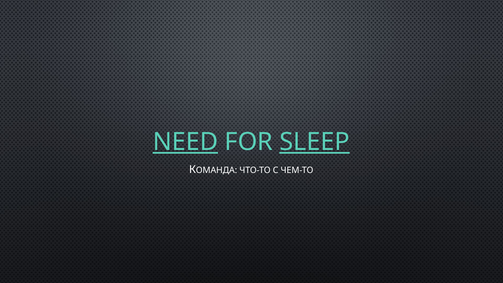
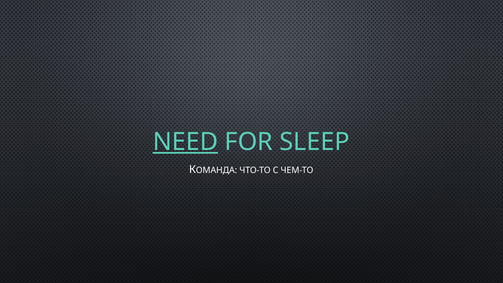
SLEEP underline: present -> none (315, 142)
